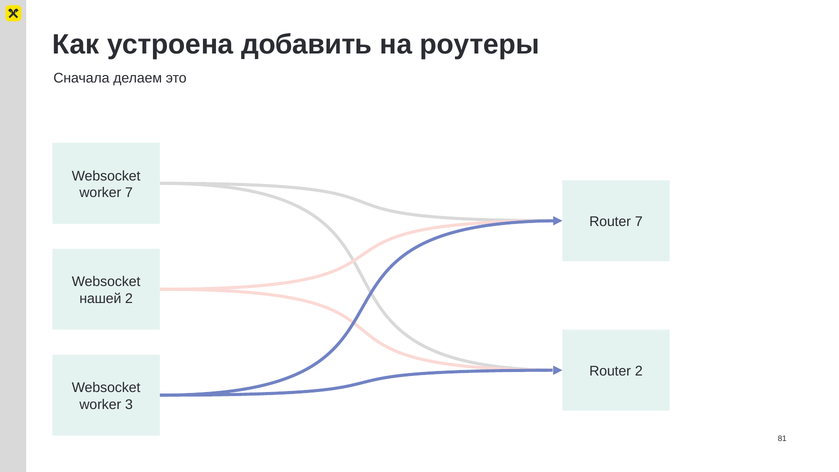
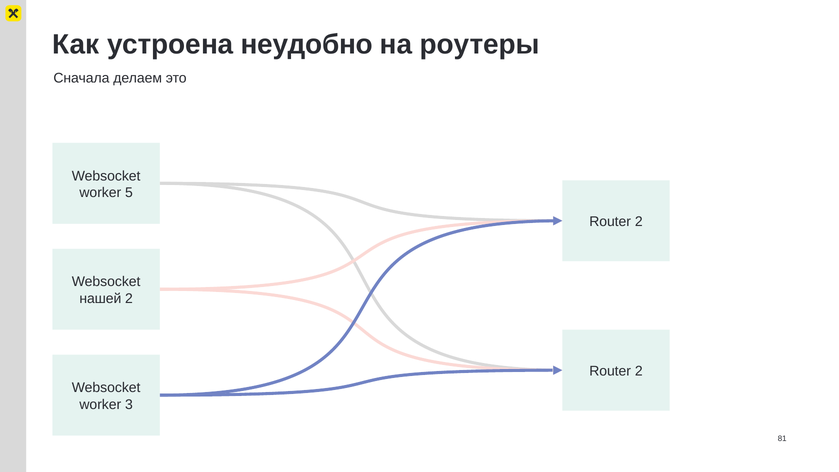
добавить: добавить -> неудобно (307, 44)
worker 7: 7 -> 5 (129, 193)
7: 7 -> 2 (639, 222)
